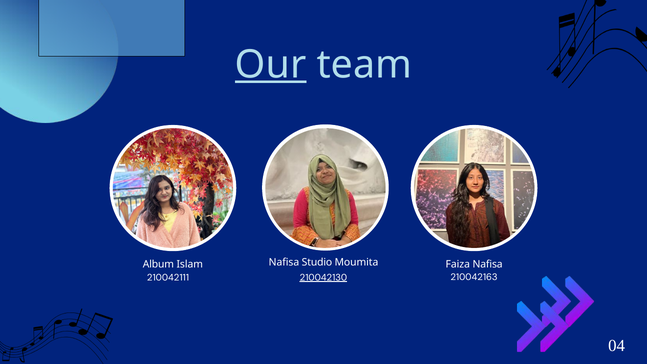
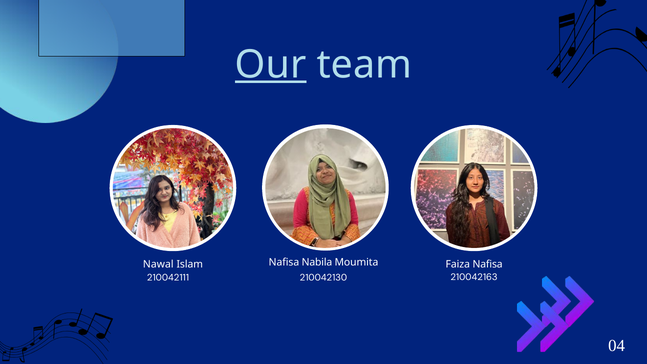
Studio: Studio -> Nabila (317, 262)
Album: Album -> Nawal (158, 264)
210042130 underline: present -> none (323, 277)
